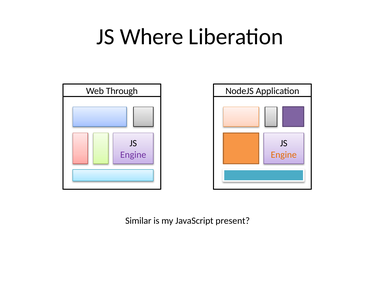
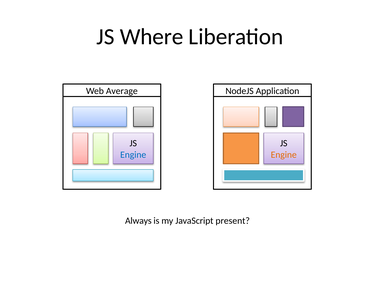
Through: Through -> Average (122, 91)
Engine colour: purple -> blue (133, 155)
Similar: Similar -> Always (138, 221)
